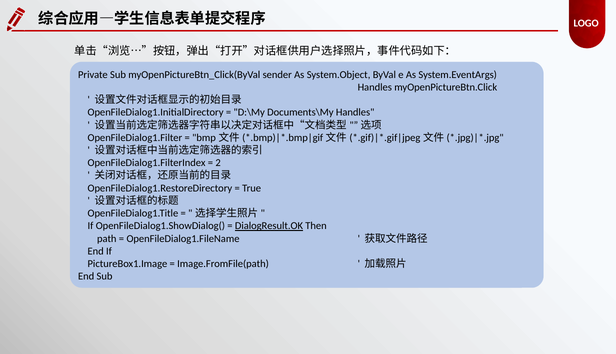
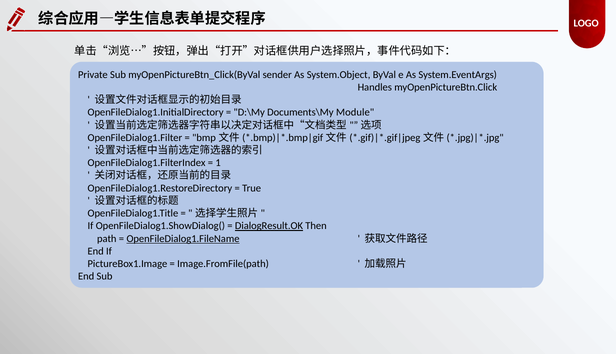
Documents\My Handles: Handles -> Module (355, 113)
2: 2 -> 1 (218, 163)
OpenFileDialog1.FileName underline: none -> present (183, 239)
